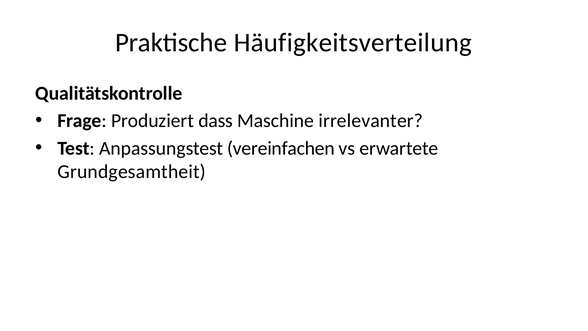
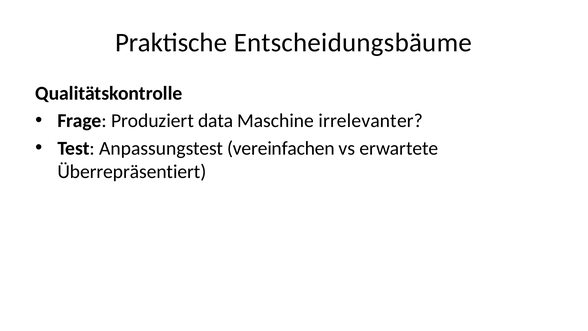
Häufigkeitsverteilung: Häufigkeitsverteilung -> Entscheidungsbäume (353, 43)
dass: dass -> data (216, 121)
Grundgesamtheit: Grundgesamtheit -> Überrepräsentiert (132, 172)
